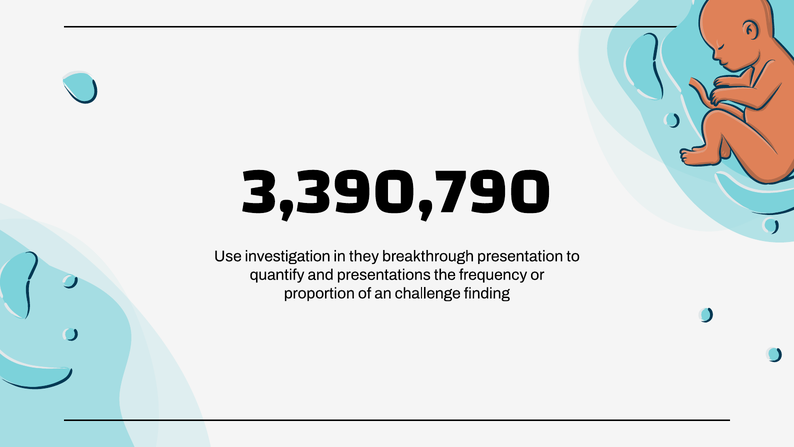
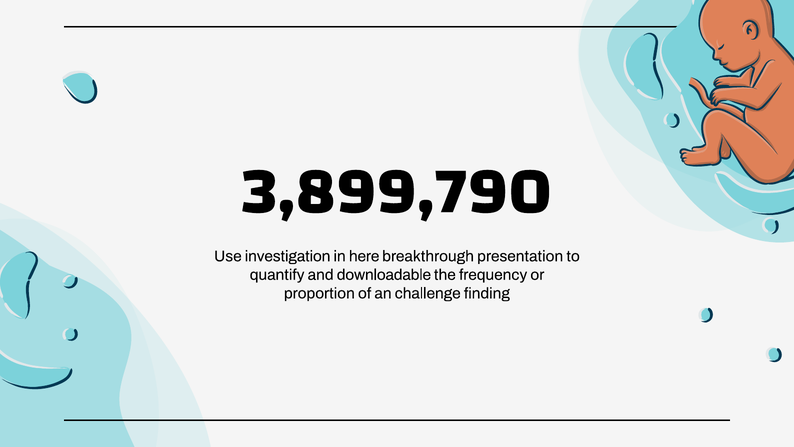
3,390,790: 3,390,790 -> 3,899,790 (397, 190)
they: they -> here (364, 256)
presentations: presentations -> downloadable (384, 275)
